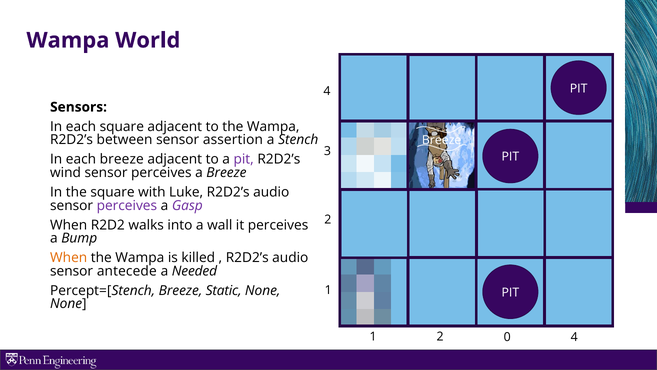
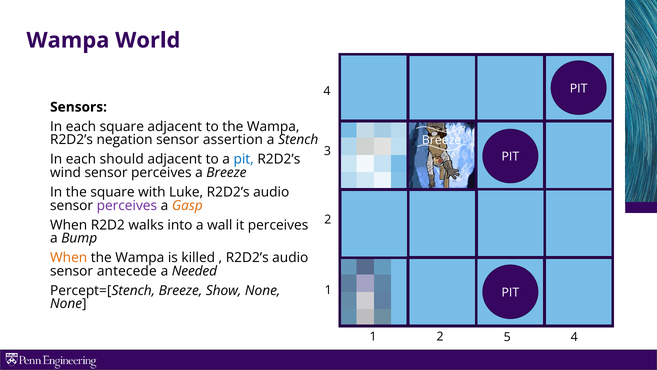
between: between -> negation (125, 140)
each breeze: breeze -> should (122, 159)
pit colour: purple -> blue (244, 159)
Gasp colour: purple -> orange (187, 205)
Static: Static -> Show (224, 290)
0: 0 -> 5 (507, 337)
